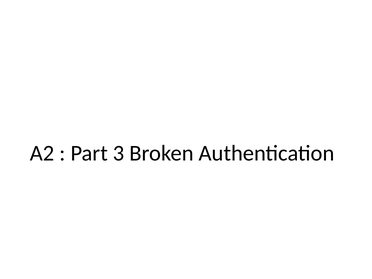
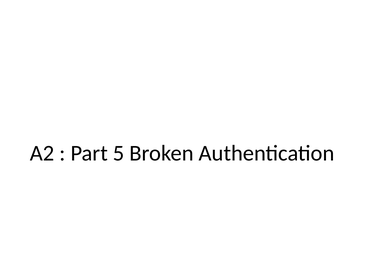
3: 3 -> 5 (119, 153)
